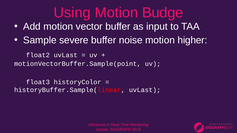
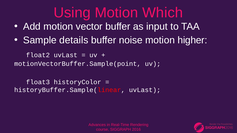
Budge: Budge -> Which (163, 13)
severe: severe -> details (74, 40)
